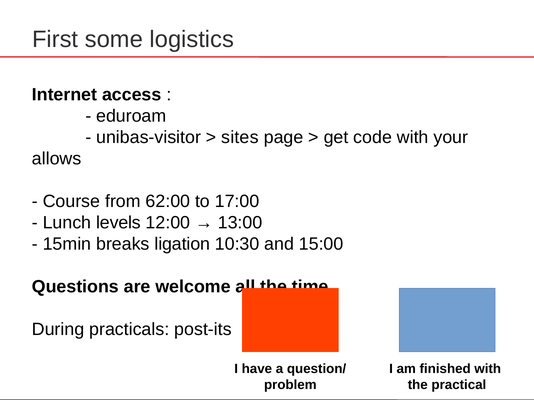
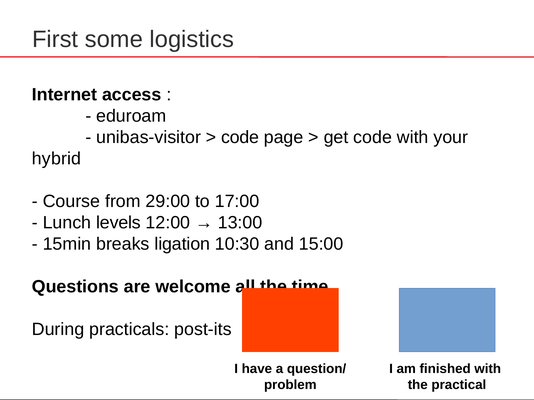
sites: sites -> code (240, 137)
allows: allows -> hybrid (57, 159)
62:00: 62:00 -> 29:00 (168, 201)
